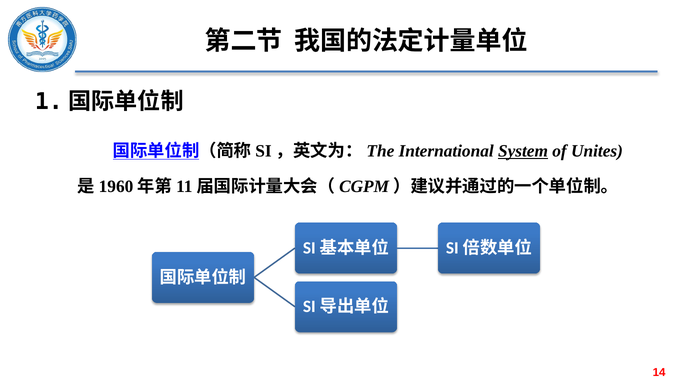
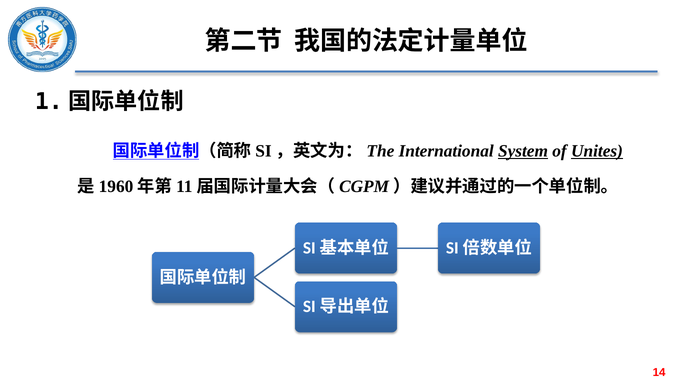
Unites underline: none -> present (597, 151)
